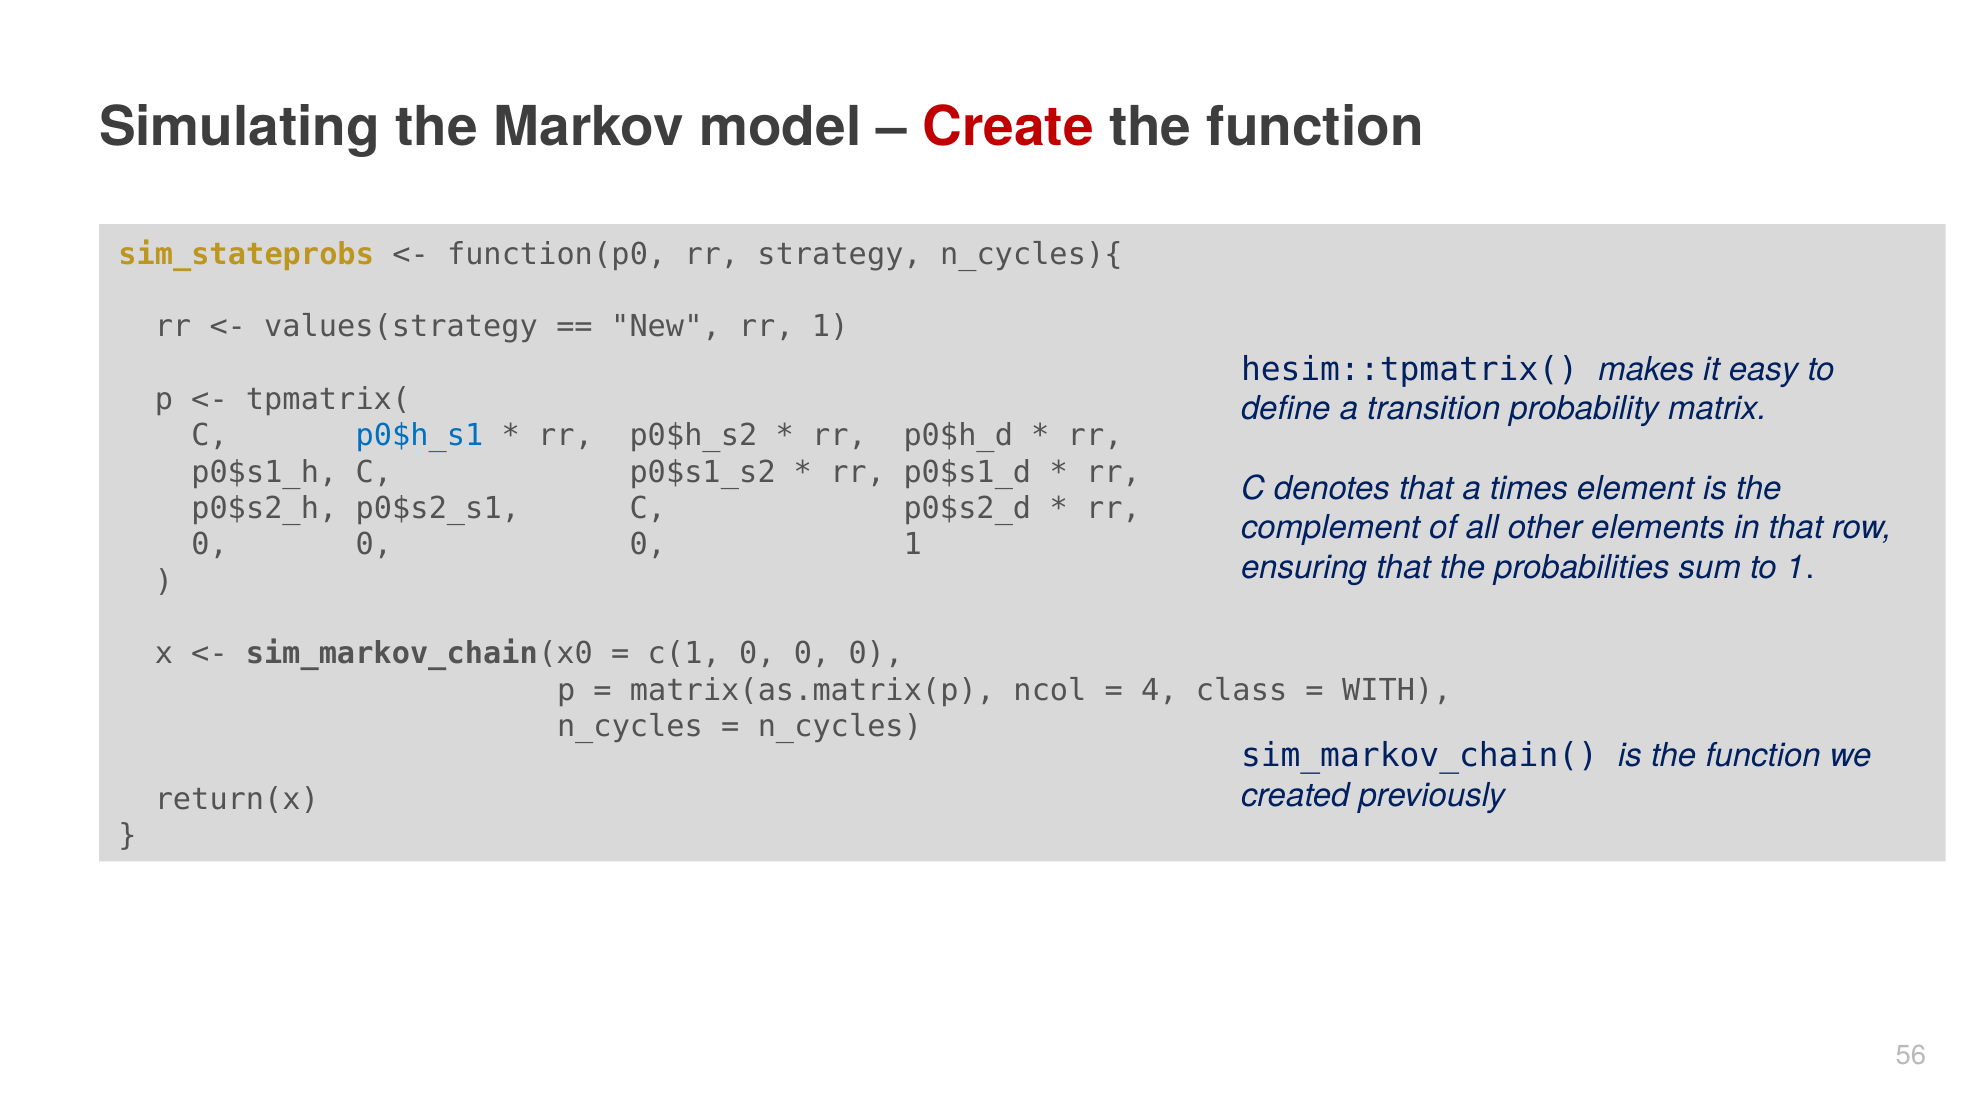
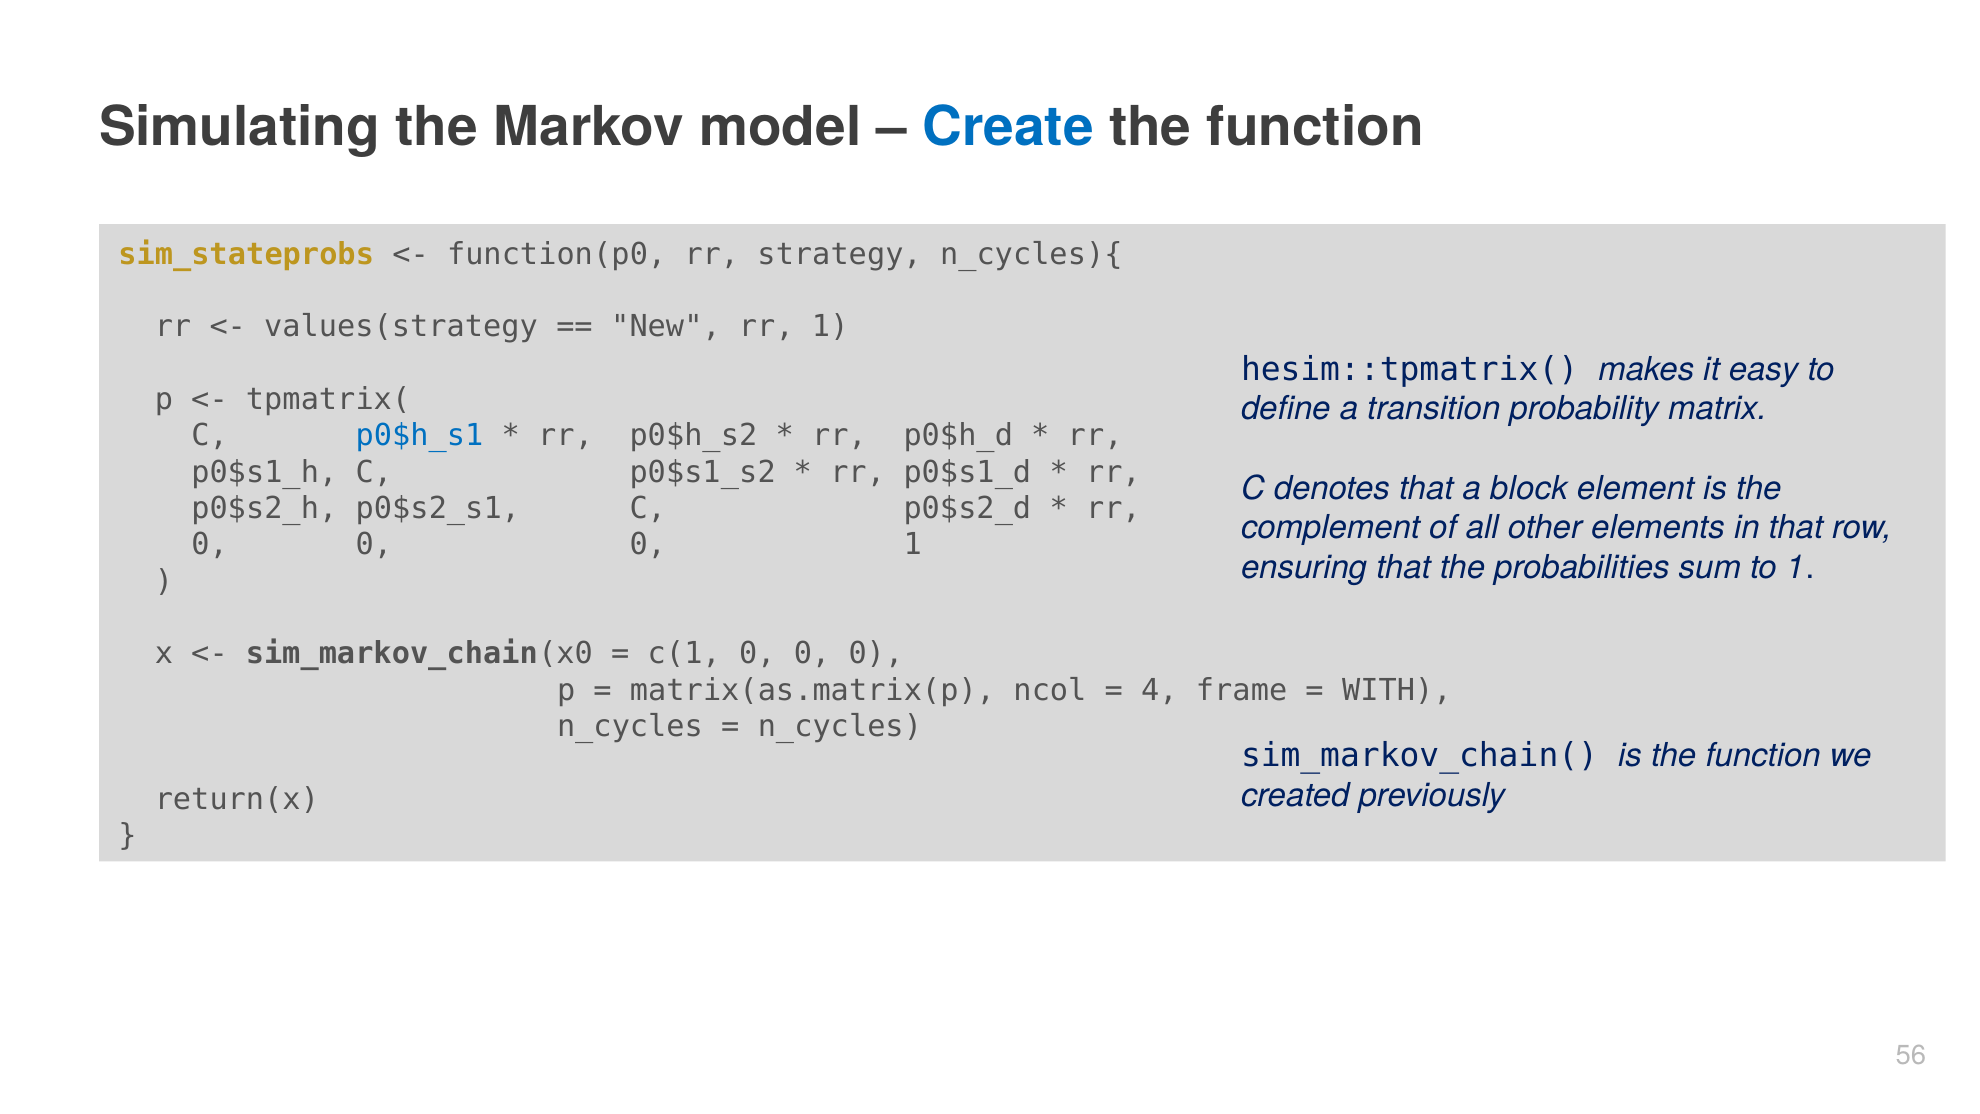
Create colour: red -> blue (1008, 128)
times: times -> block (1529, 488)
class: class -> frame (1242, 690)
